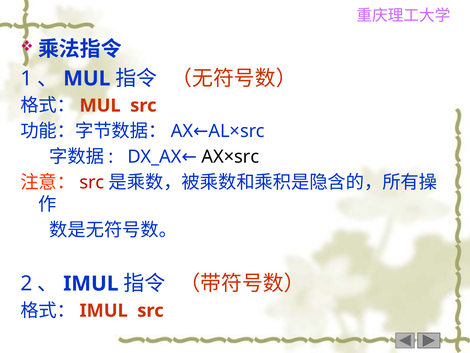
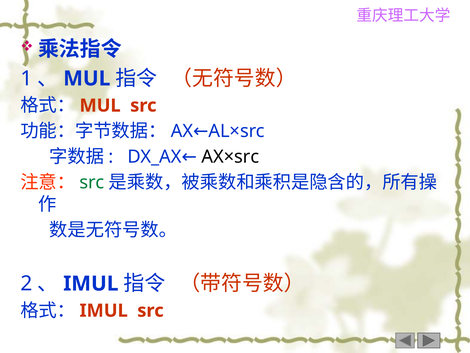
src colour: red -> green (92, 182)
